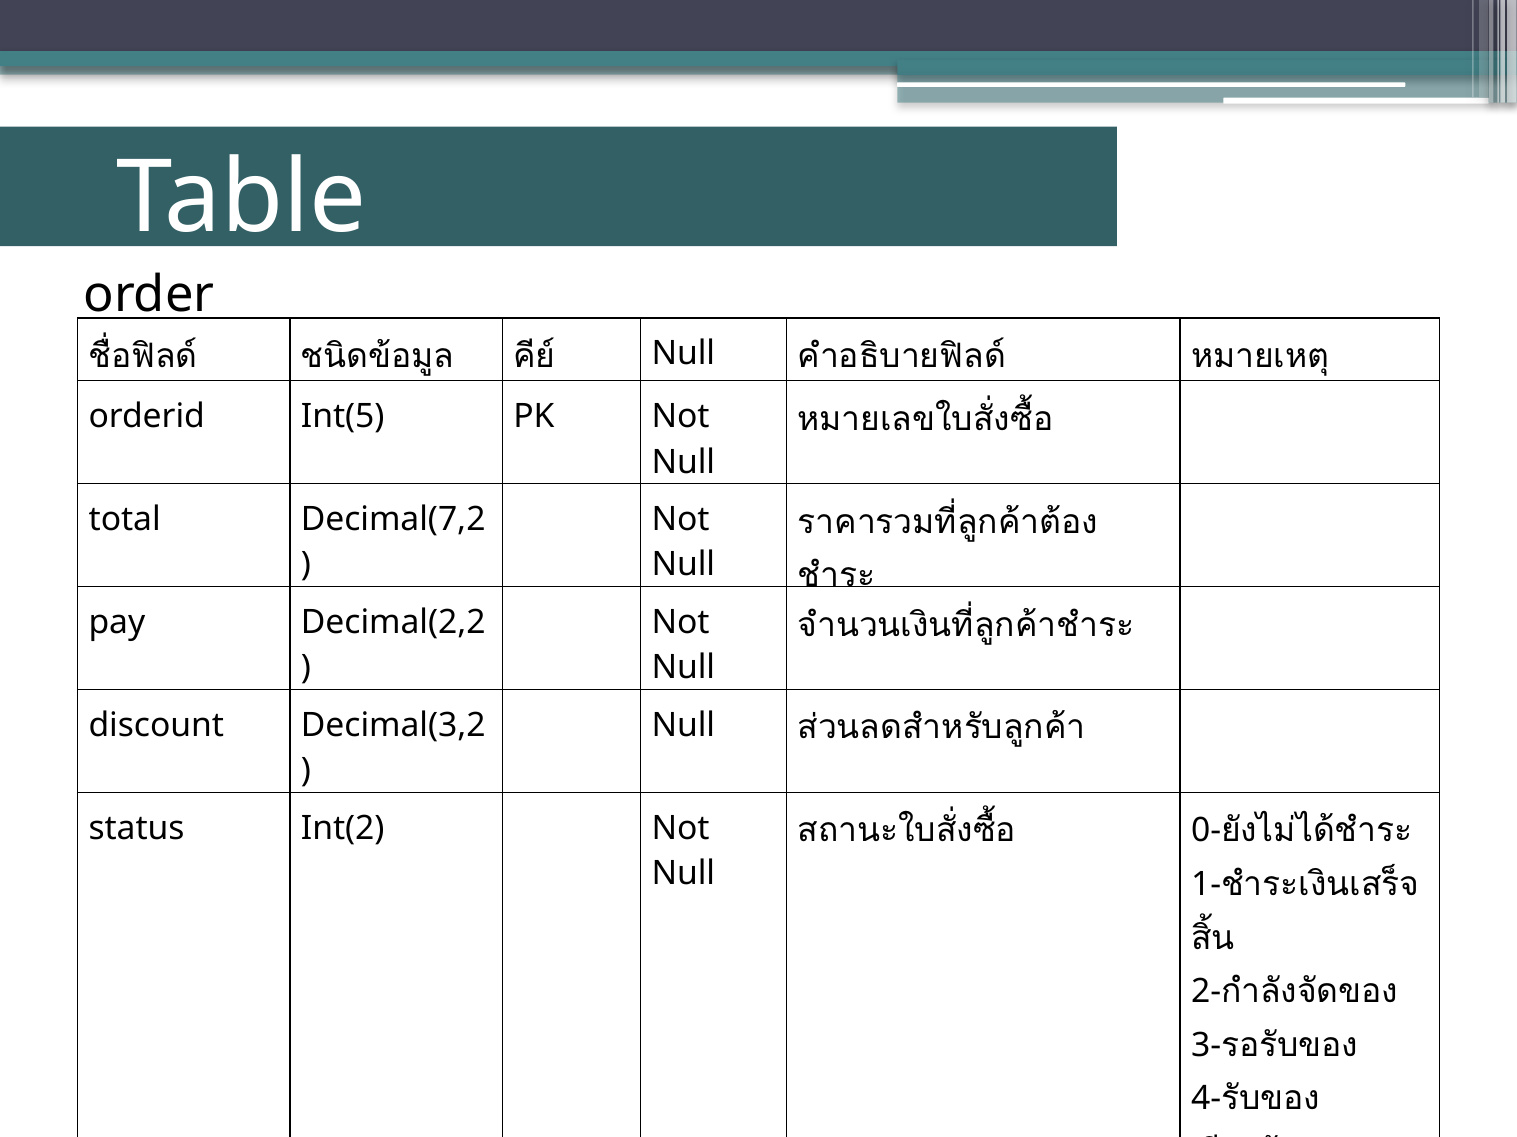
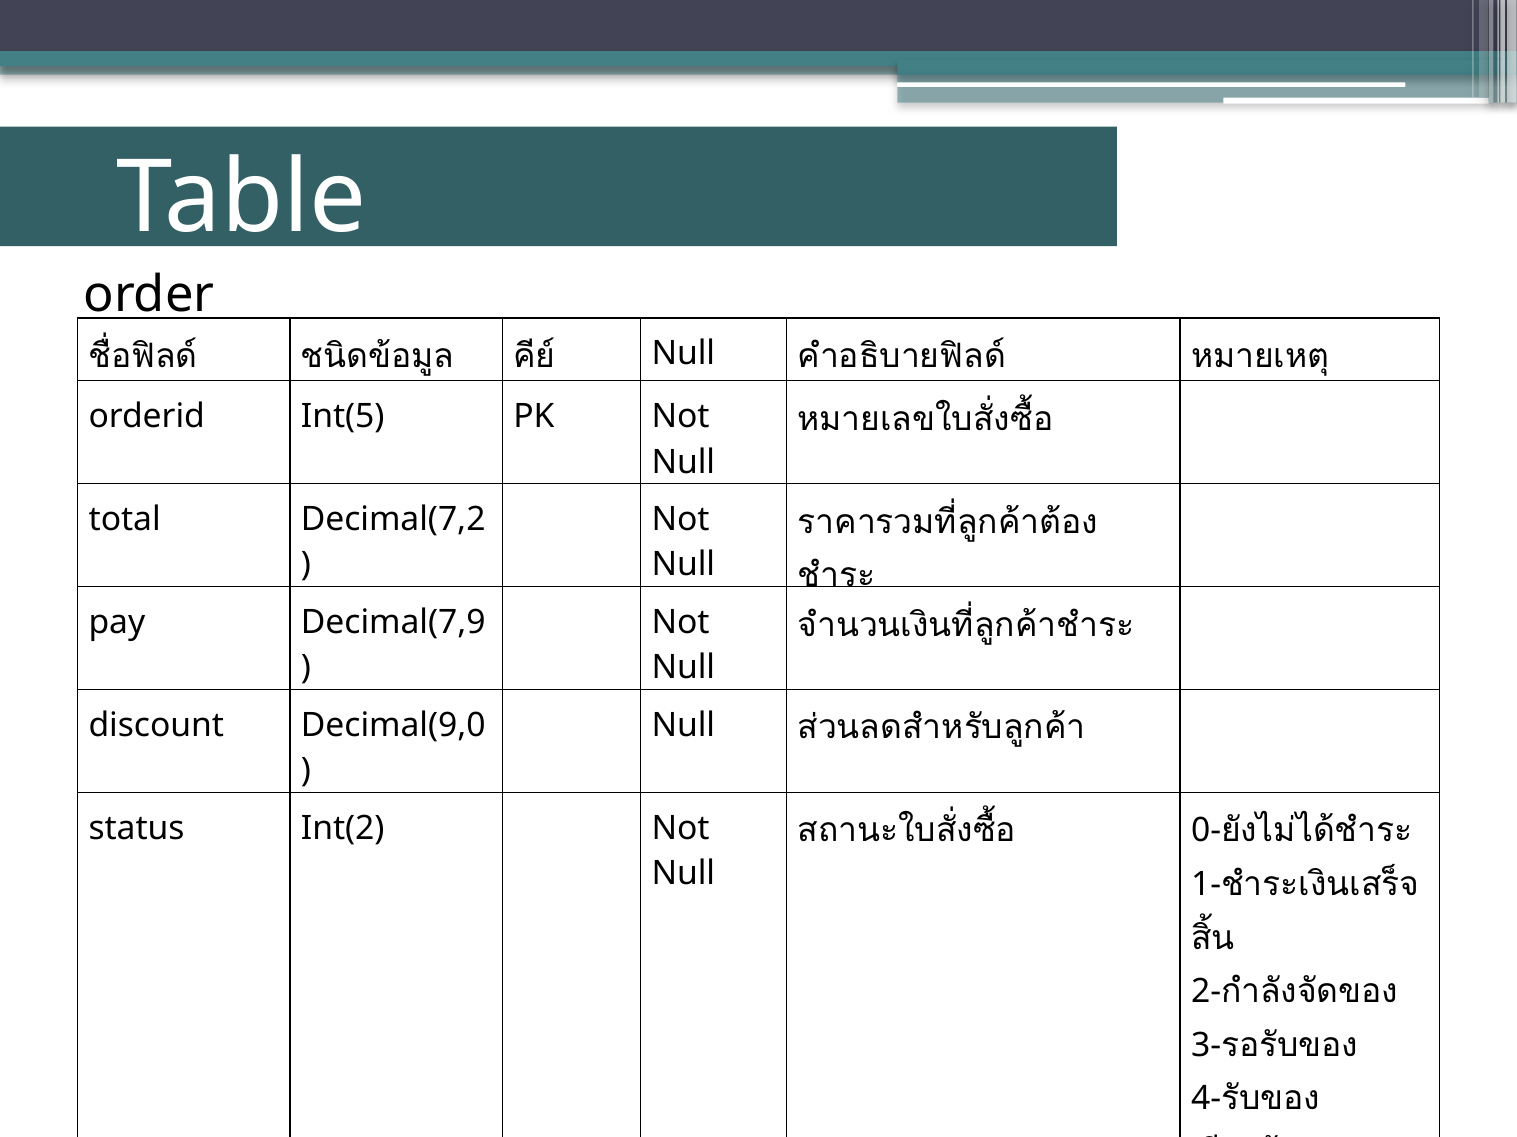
Decimal(2,2: Decimal(2,2 -> Decimal(7,9 (393, 623)
Decimal(3,2: Decimal(3,2 -> Decimal(9,0 (393, 726)
